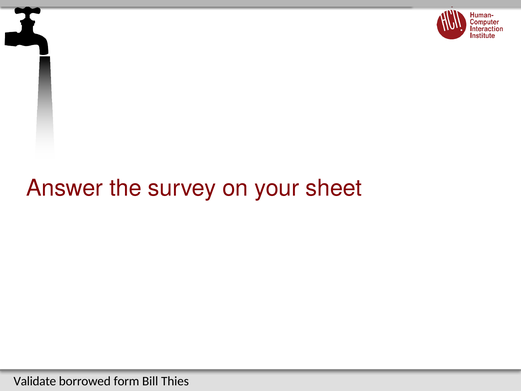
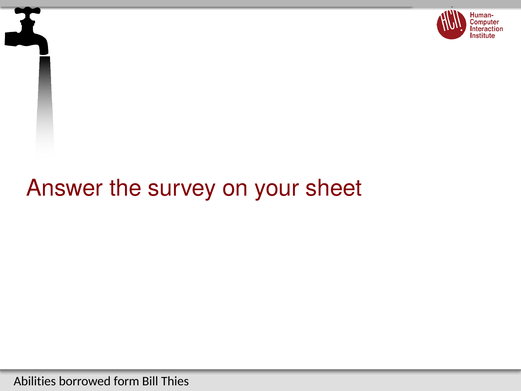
Validate: Validate -> Abilities (35, 381)
